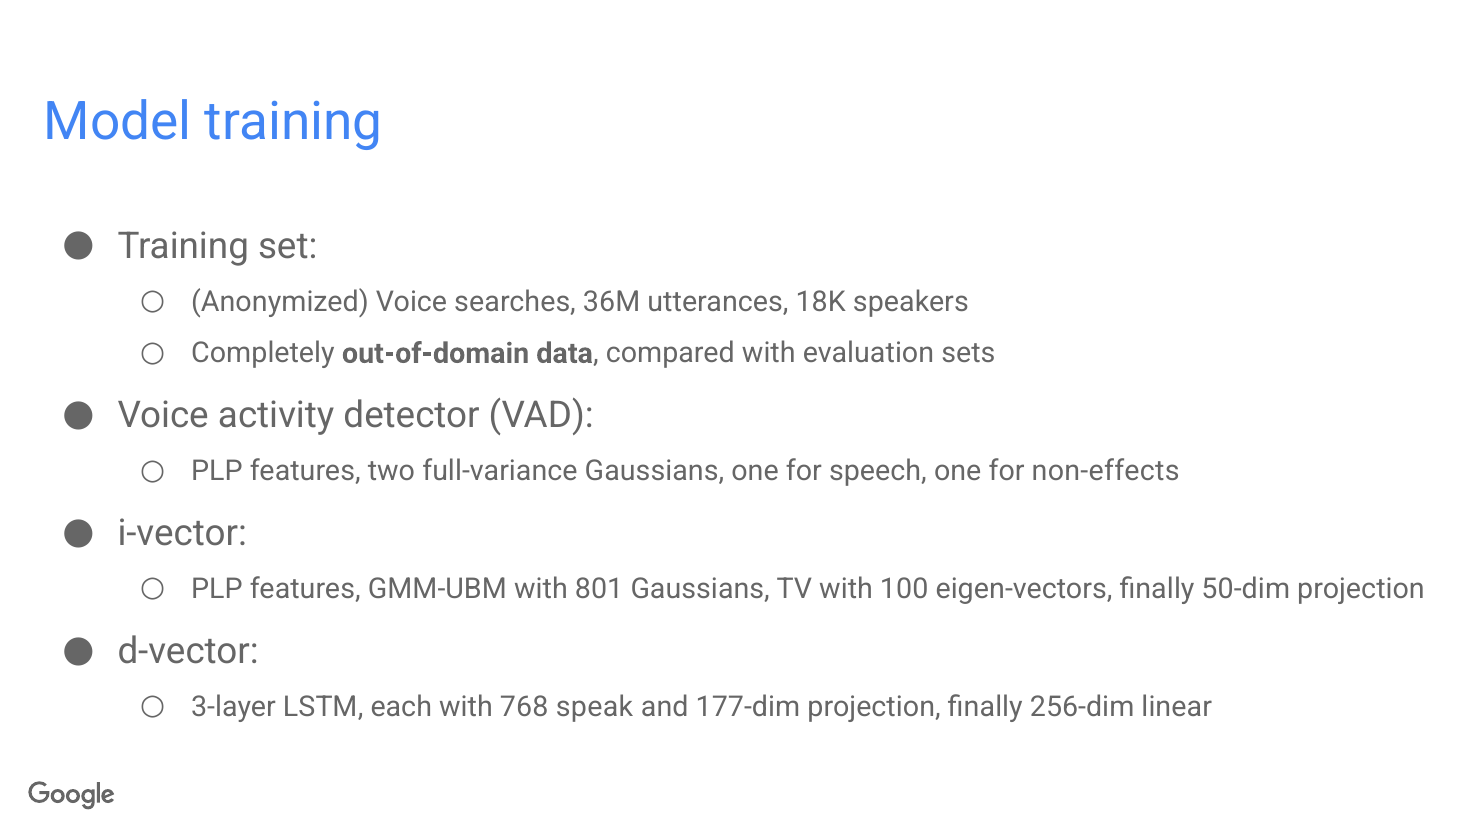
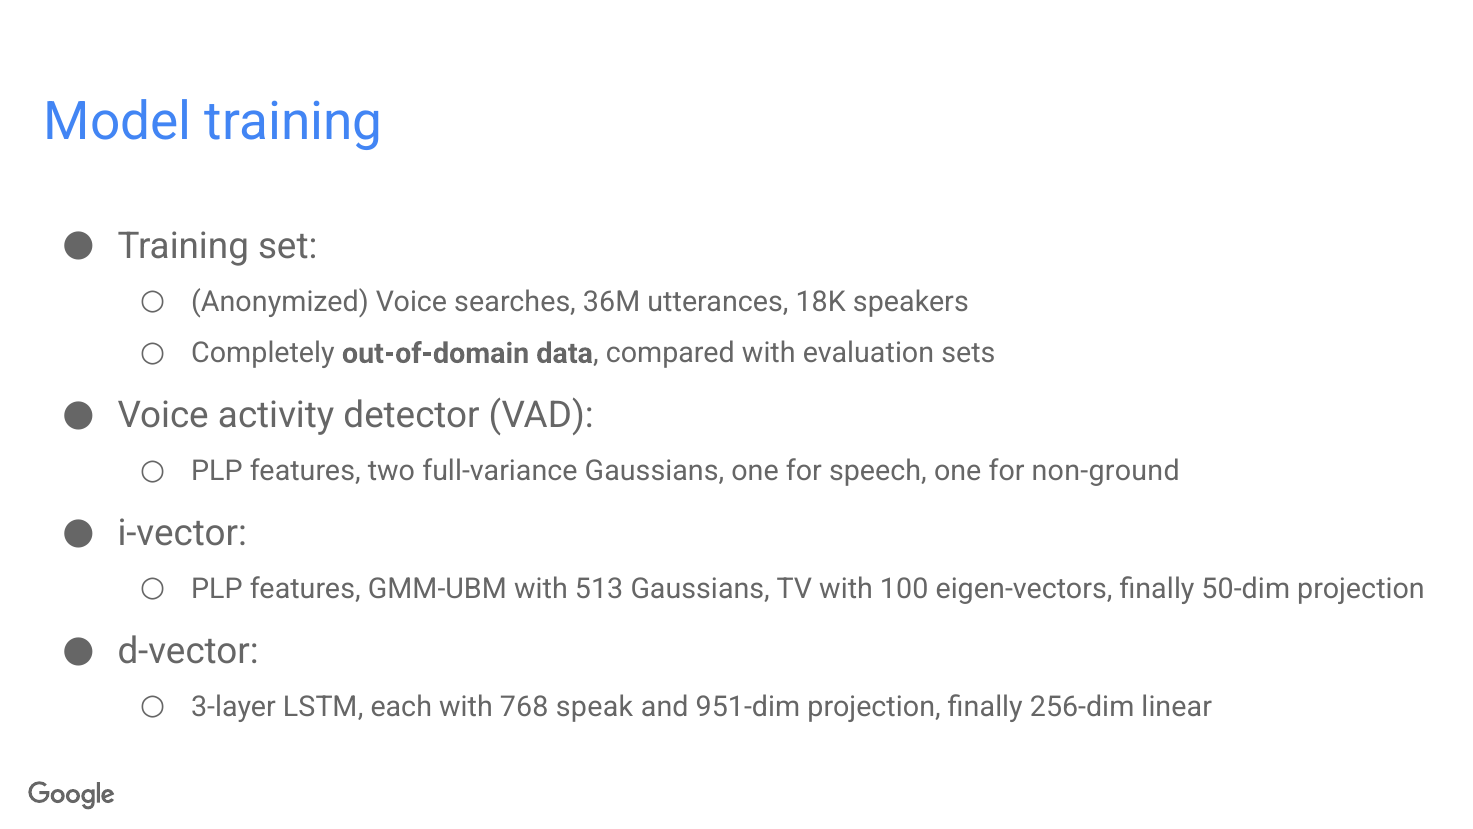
non-effects: non-effects -> non-ground (1106, 471)
801: 801 -> 513 (599, 589)
177-dim: 177-dim -> 951-dim (748, 707)
